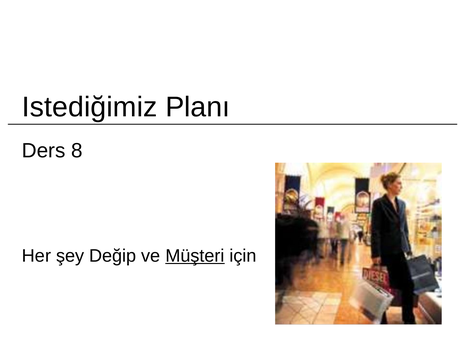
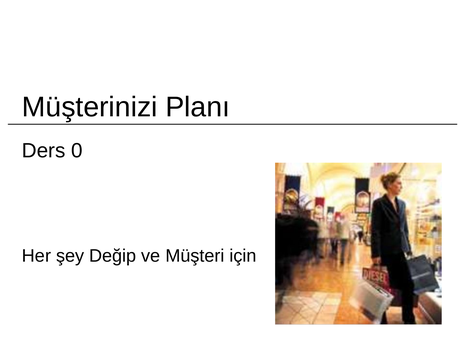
Istediğimiz: Istediğimiz -> Müşterinizi (90, 107)
8: 8 -> 0 (77, 151)
Müşteri underline: present -> none (195, 256)
